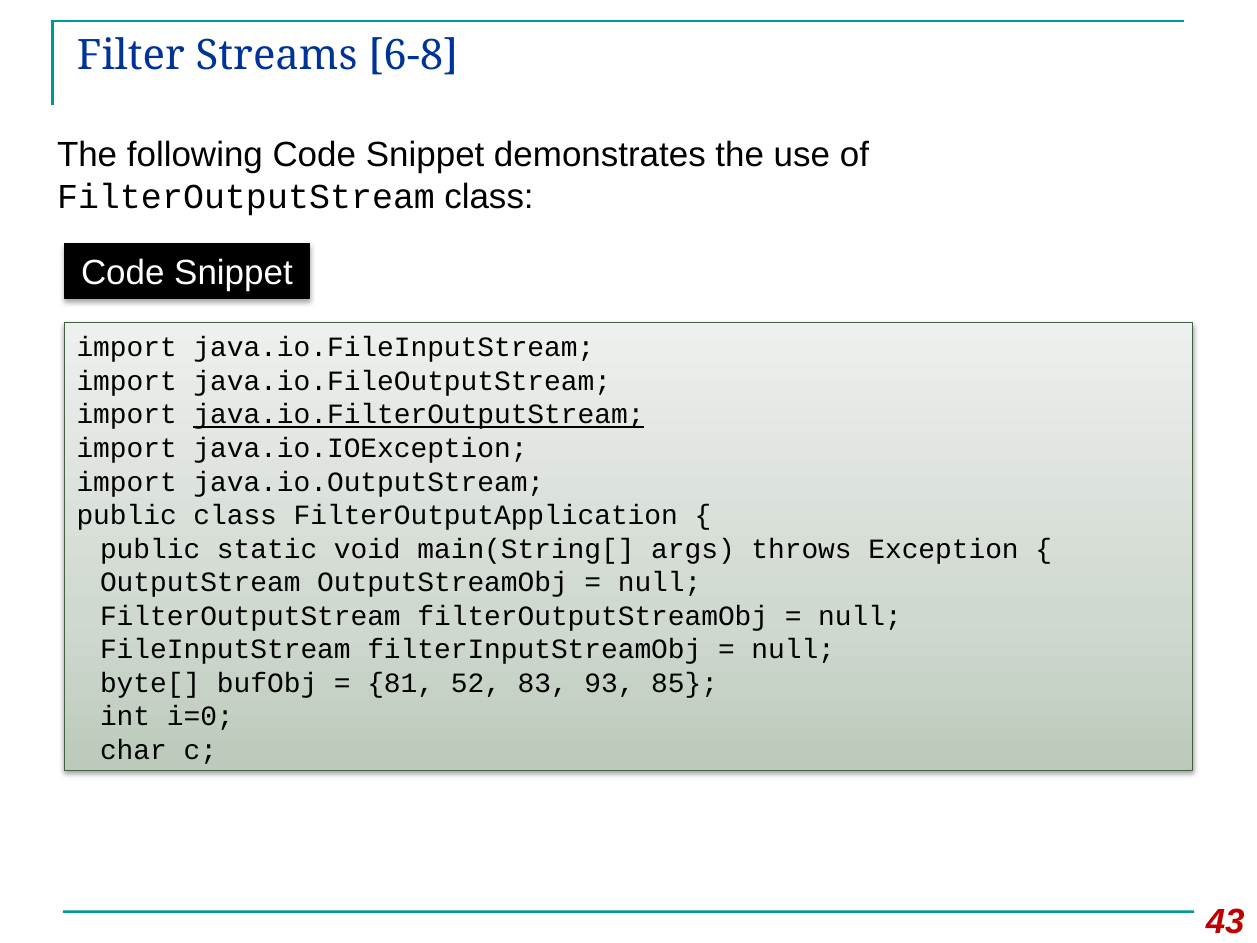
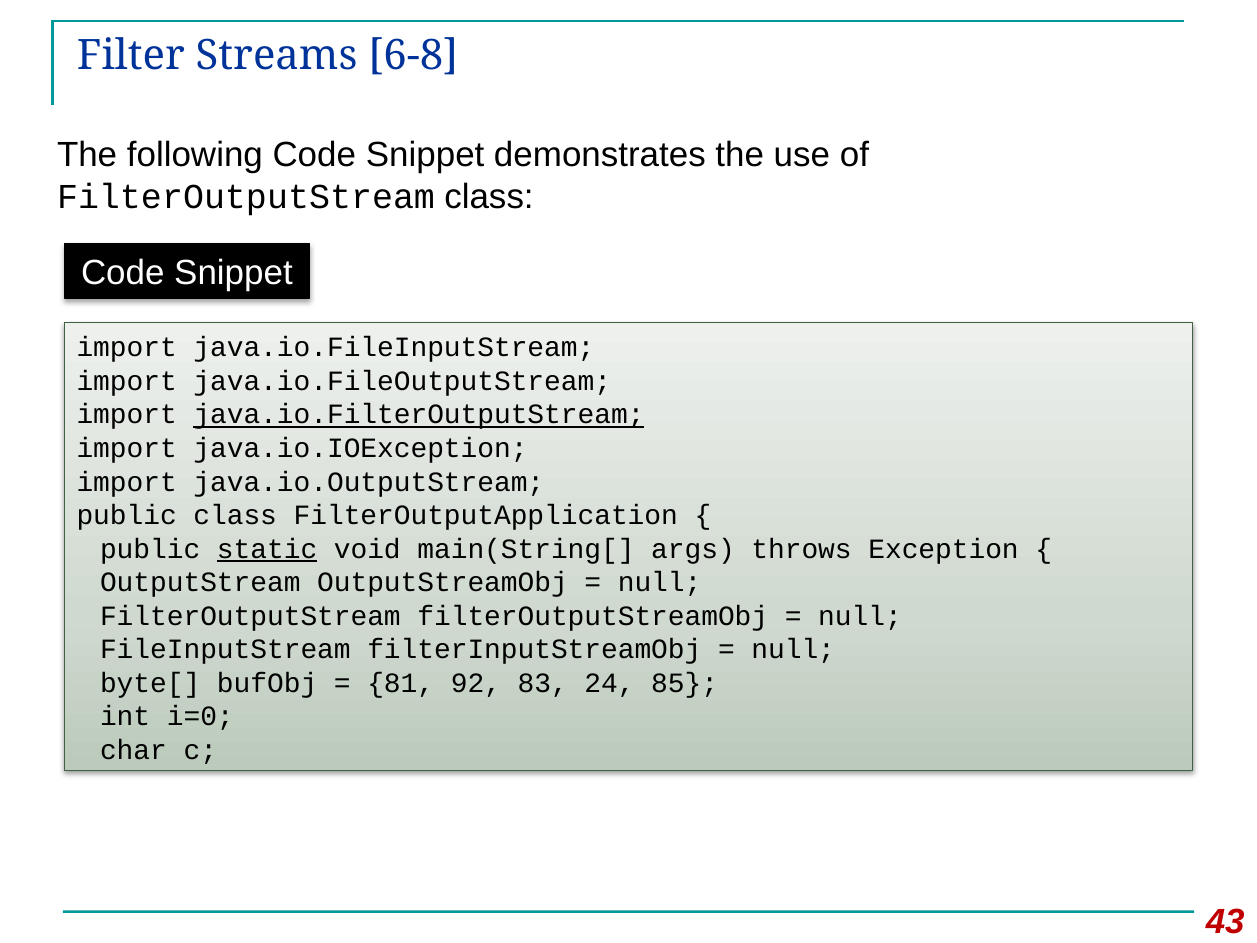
static underline: none -> present (267, 549)
52: 52 -> 92 (476, 683)
93: 93 -> 24 (610, 683)
